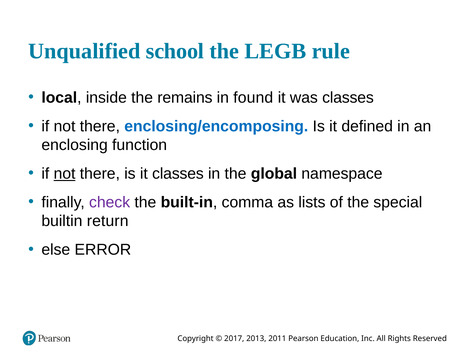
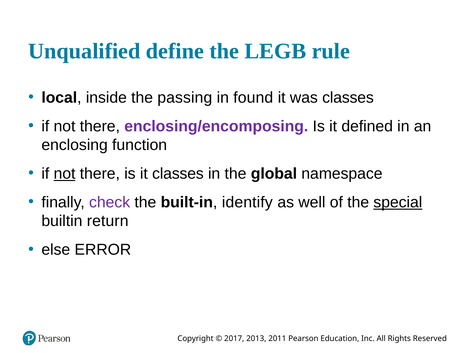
school: school -> define (175, 51)
remains: remains -> passing (185, 98)
enclosing/encomposing colour: blue -> purple (216, 126)
comma: comma -> identify (247, 202)
lists: lists -> well (312, 202)
special underline: none -> present (398, 202)
